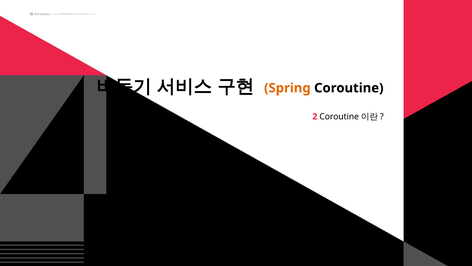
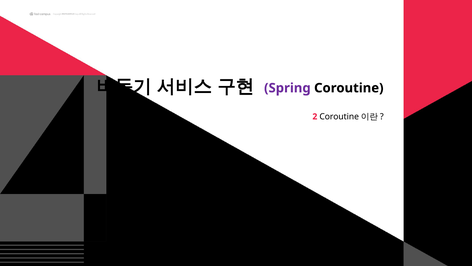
Spring colour: orange -> purple (287, 88)
